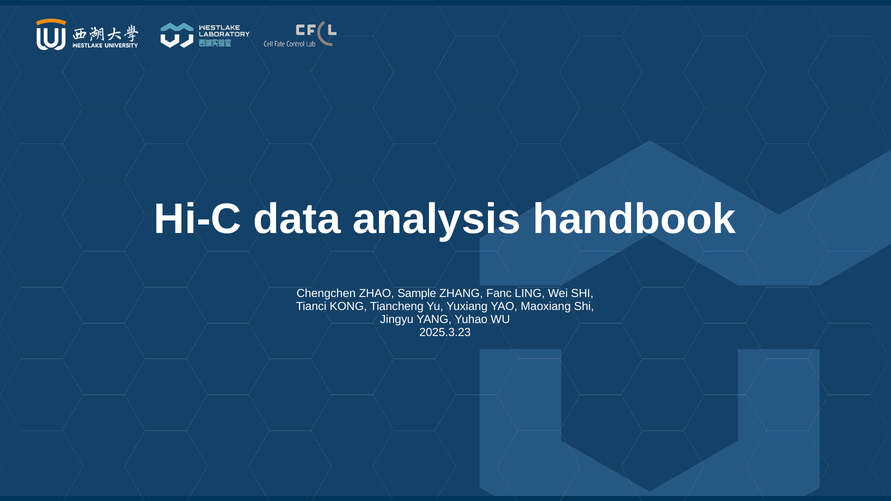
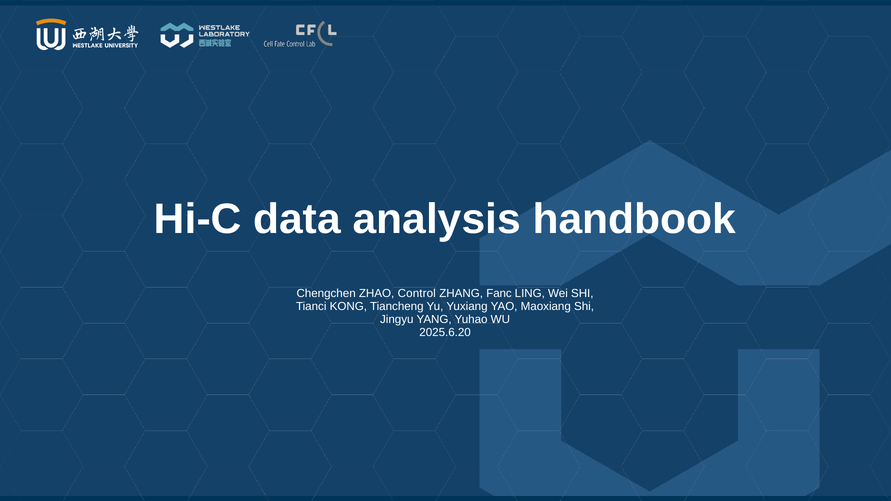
Sample: Sample -> Control (417, 294)
2025.3.23: 2025.3.23 -> 2025.6.20 (445, 332)
